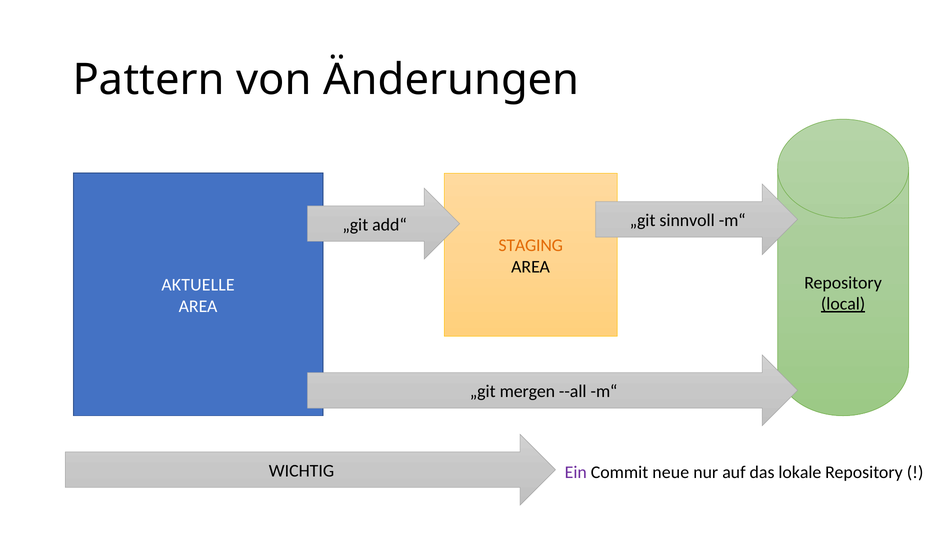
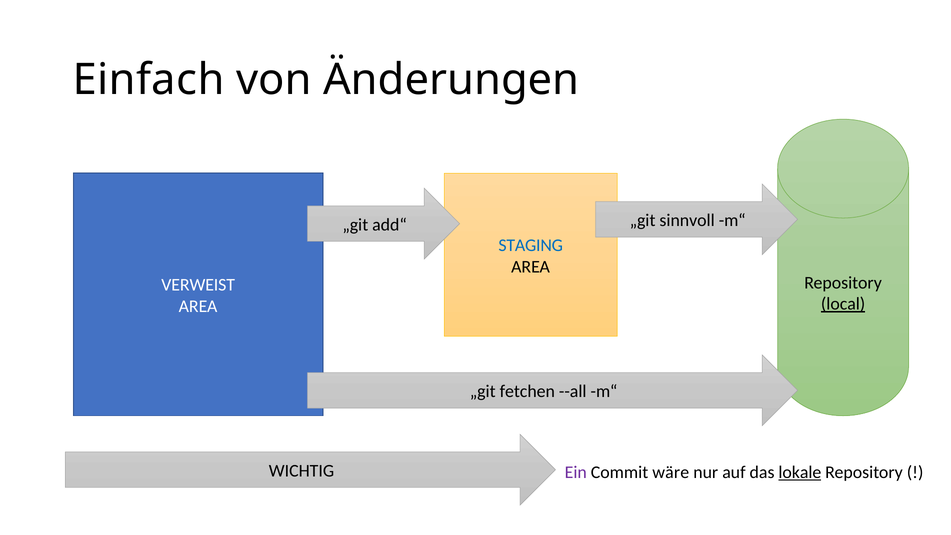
Pattern: Pattern -> Einfach (149, 80)
STAGING colour: orange -> blue (531, 245)
AKTUELLE: AKTUELLE -> VERWEIST (198, 285)
mergen: mergen -> fetchen (527, 392)
neue: neue -> wäre (671, 472)
lokale underline: none -> present (800, 472)
